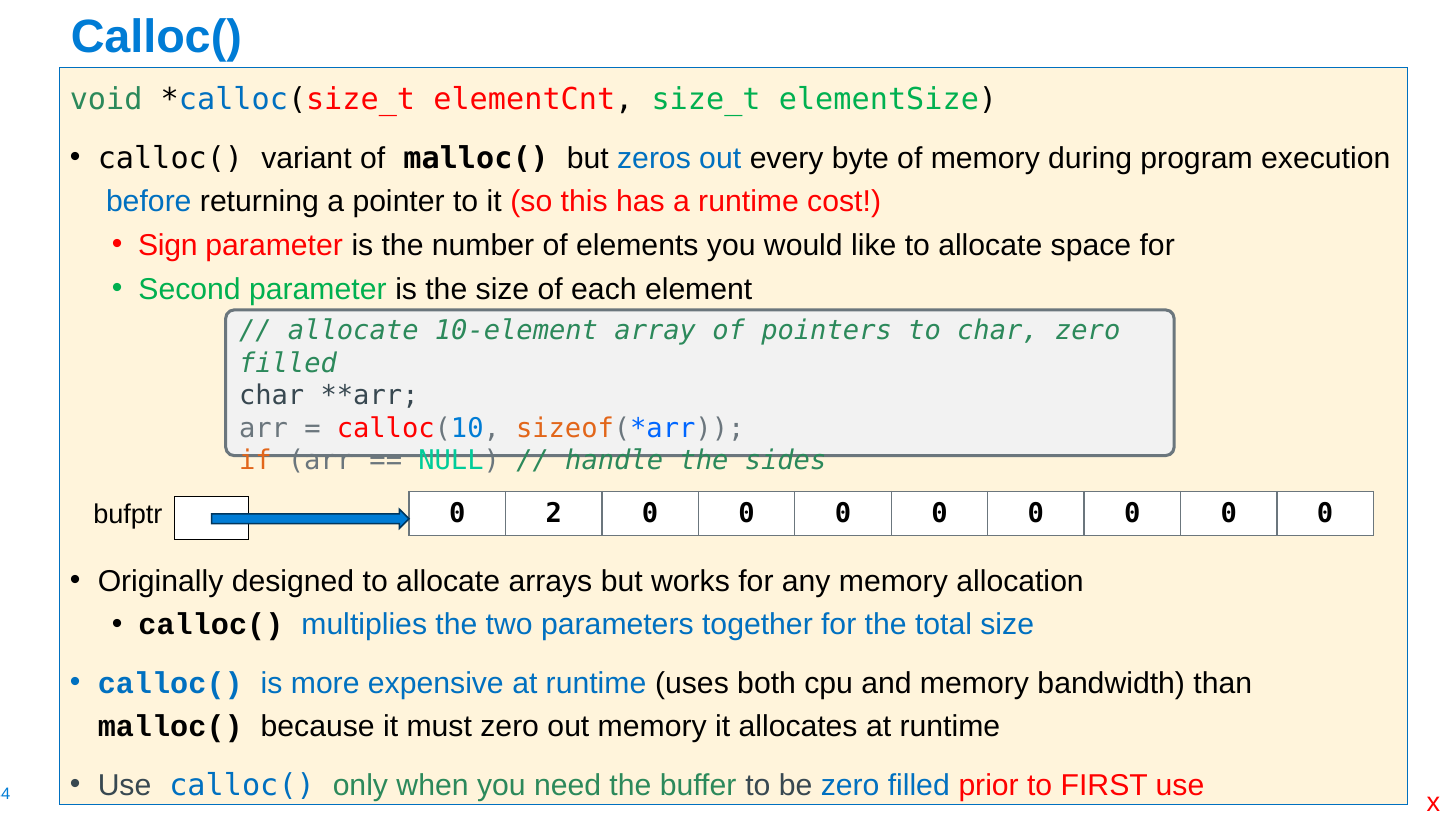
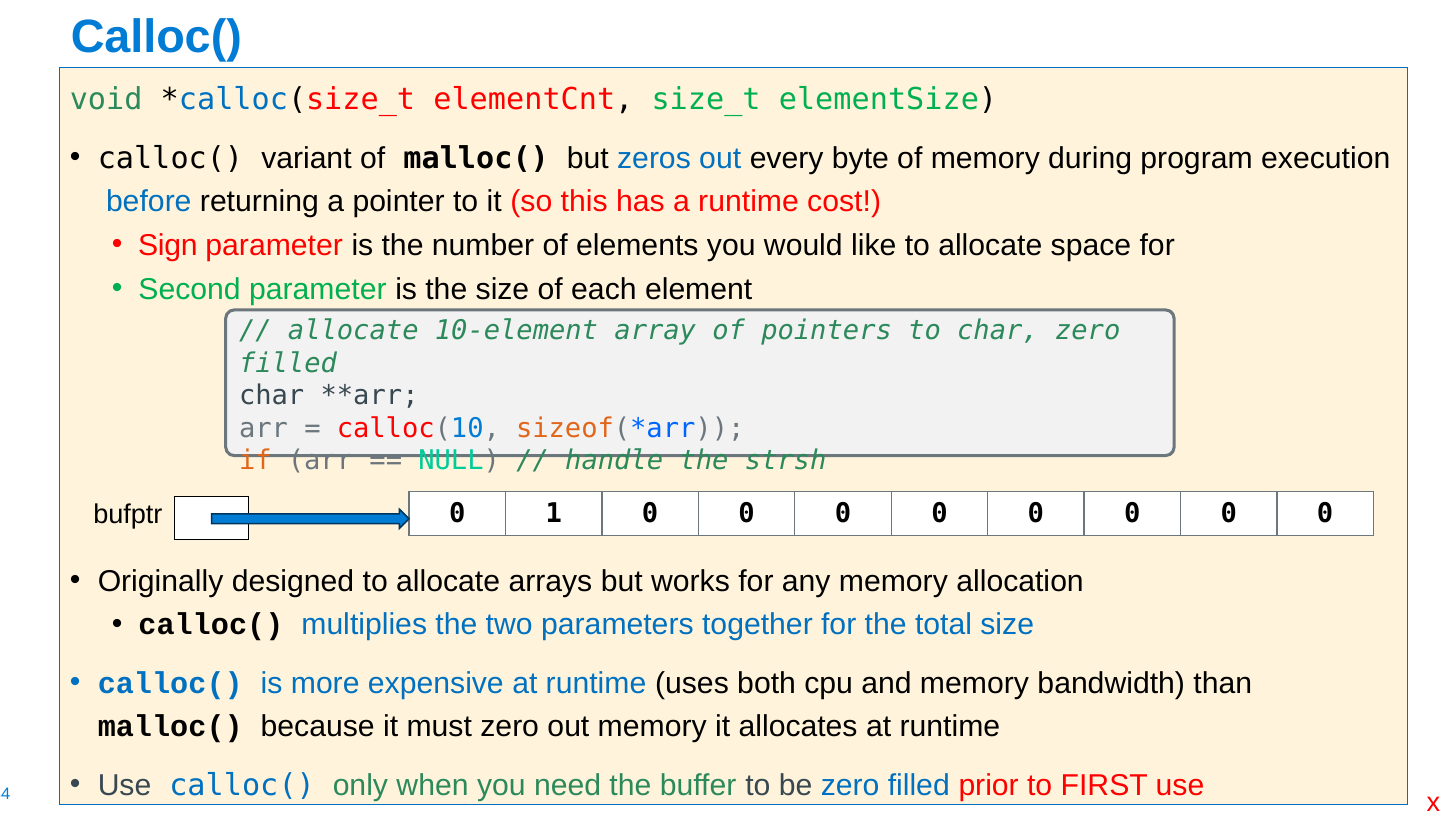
sides: sides -> strsh (786, 461)
2: 2 -> 1 (554, 513)
